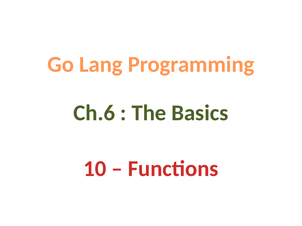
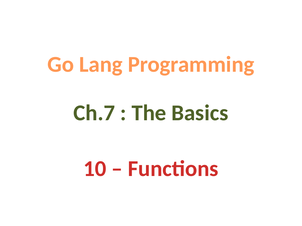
Ch.6: Ch.6 -> Ch.7 (94, 113)
